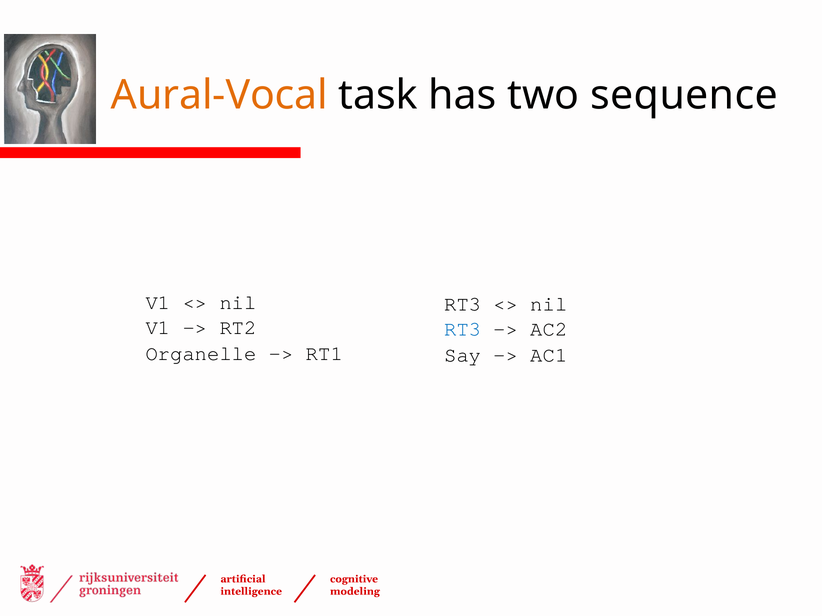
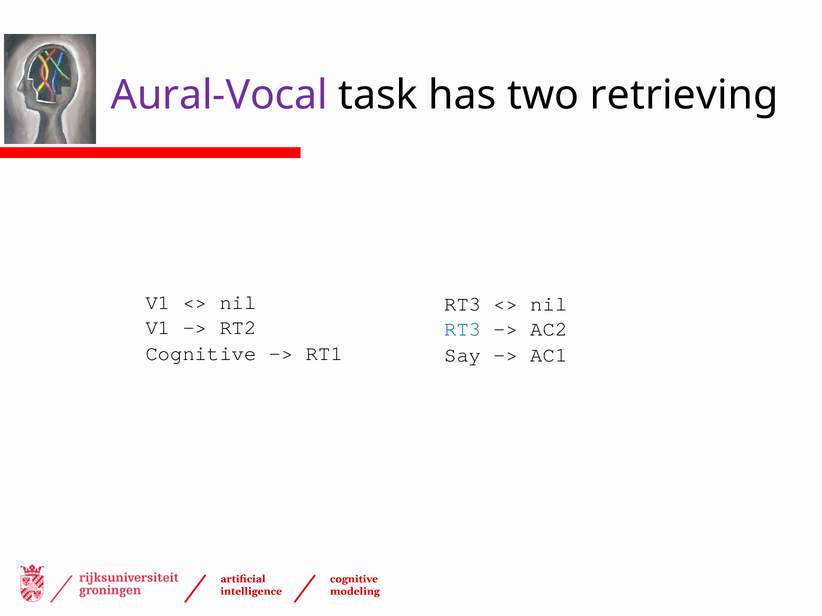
Aural-Vocal colour: orange -> purple (219, 95)
sequence: sequence -> retrieving (684, 95)
Organelle: Organelle -> Cognitive (201, 354)
